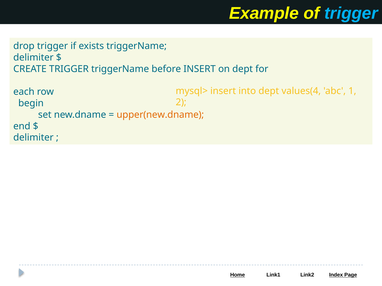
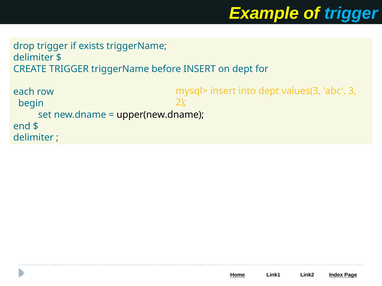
values(4: values(4 -> values(3 (301, 91)
1: 1 -> 3 (352, 91)
upper(new.dname colour: orange -> black (160, 115)
